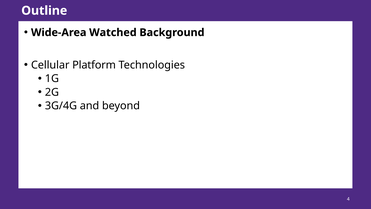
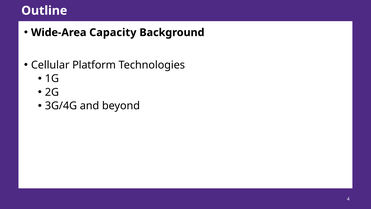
Watched: Watched -> Capacity (113, 32)
